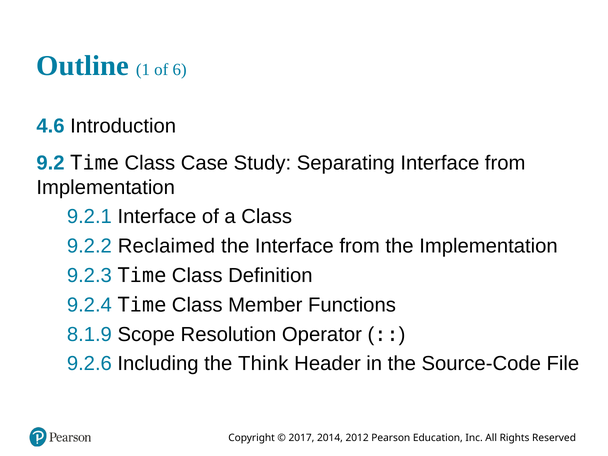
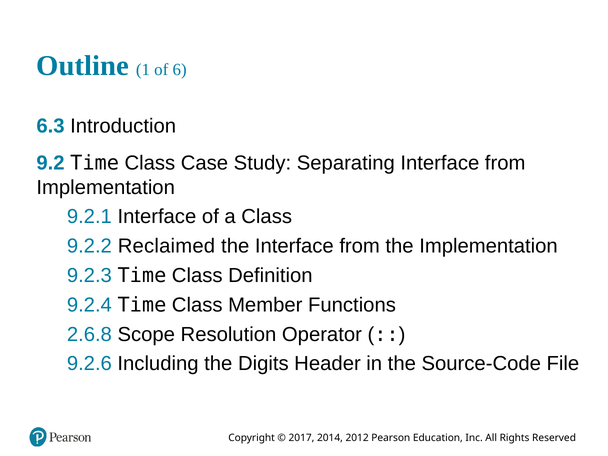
4.6: 4.6 -> 6.3 (51, 126)
8.1.9: 8.1.9 -> 2.6.8 (89, 334)
Think: Think -> Digits (263, 364)
